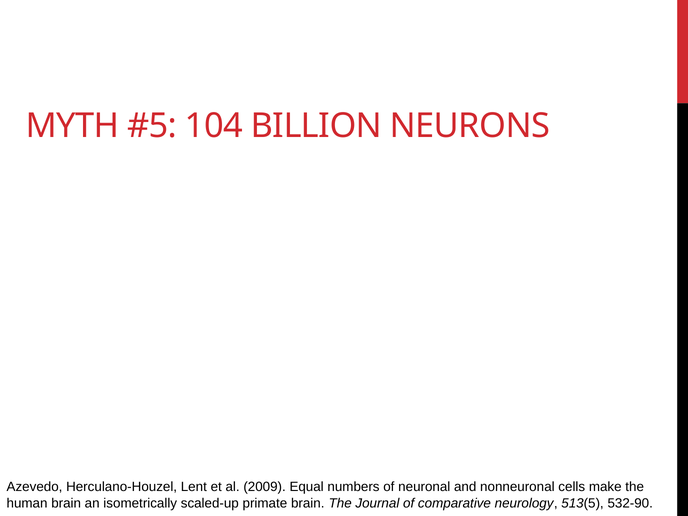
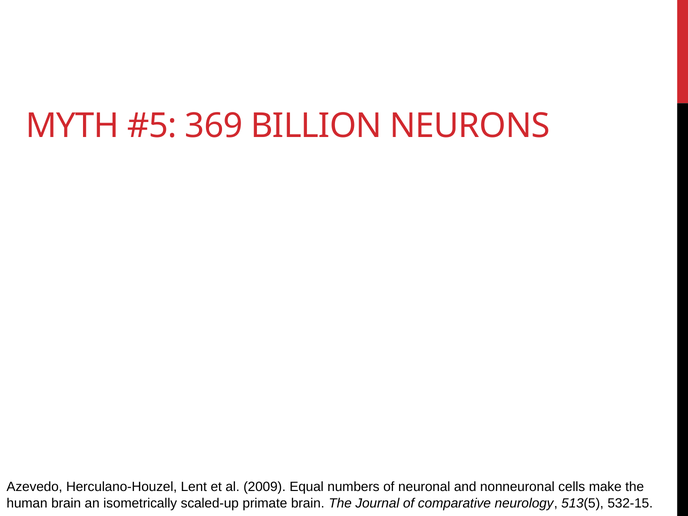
104: 104 -> 369 (214, 126)
532-90: 532-90 -> 532-15 (630, 503)
